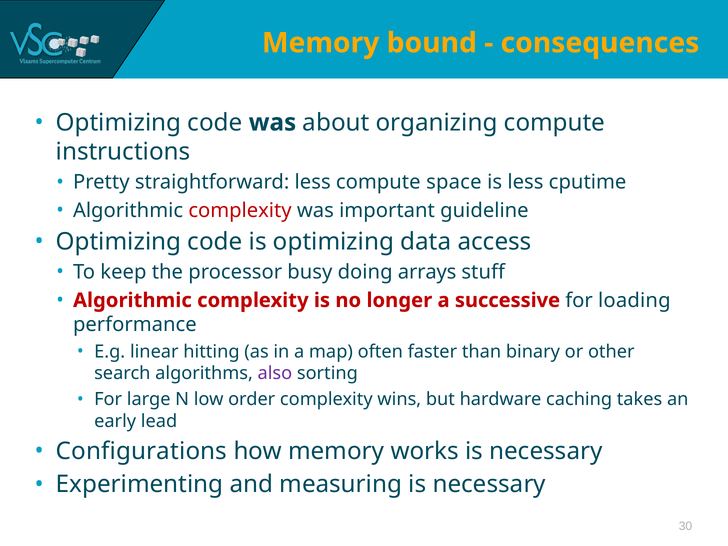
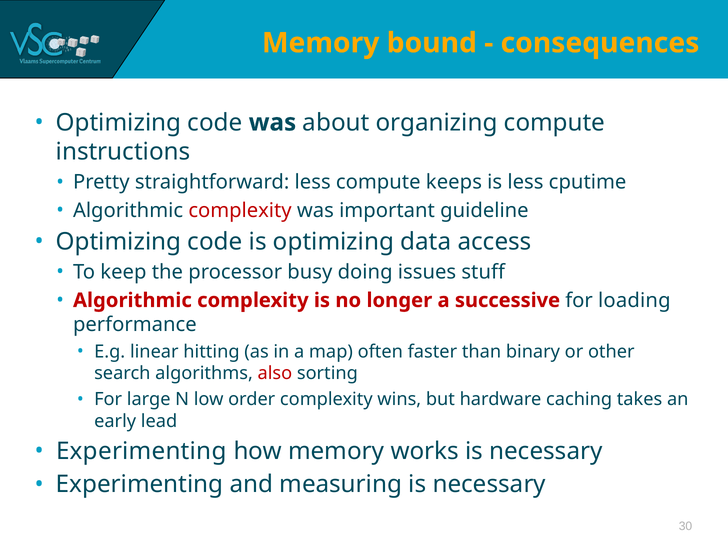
space: space -> keeps (454, 182)
arrays: arrays -> issues (427, 272)
also colour: purple -> red (275, 373)
Configurations: Configurations -> Experimenting (141, 451)
